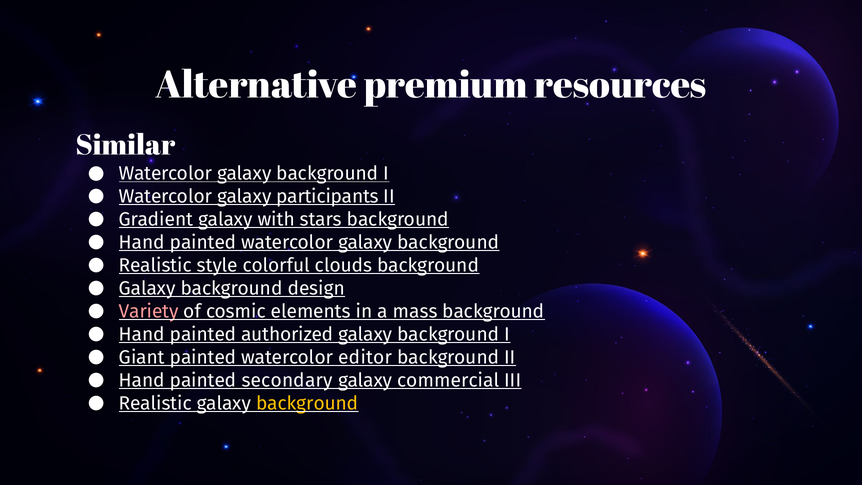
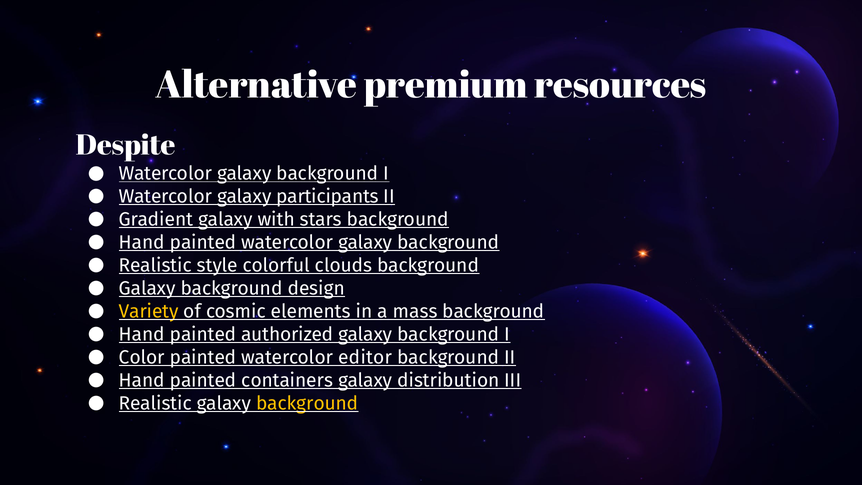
Similar: Similar -> Despite (126, 145)
Variety colour: pink -> yellow (149, 311)
Giant: Giant -> Color (142, 357)
secondary: secondary -> containers (287, 380)
commercial: commercial -> distribution (448, 380)
